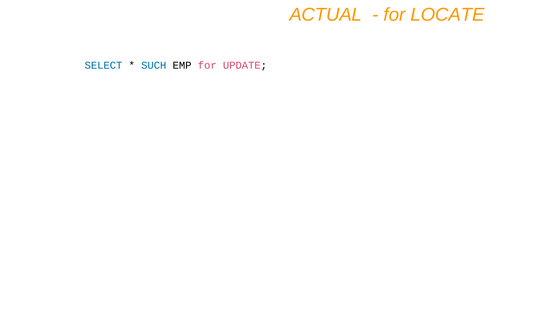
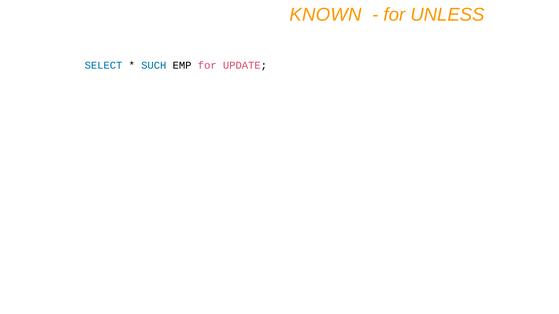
ACTUAL: ACTUAL -> KNOWN (326, 15)
LOCATE: LOCATE -> UNLESS (448, 15)
